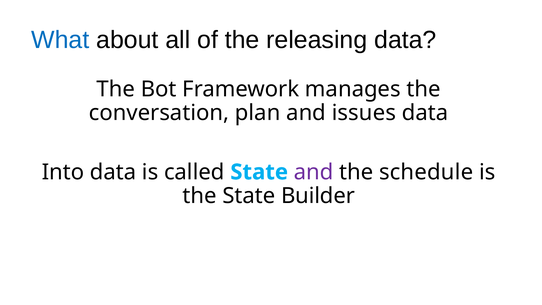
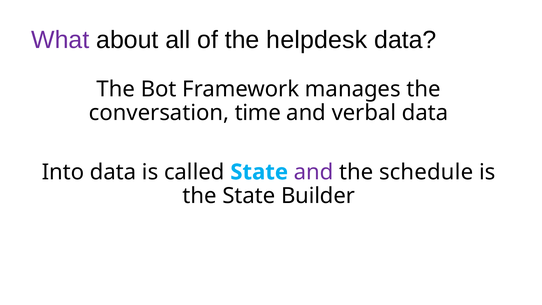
What colour: blue -> purple (60, 40)
releasing: releasing -> helpdesk (317, 40)
plan: plan -> time (258, 113)
issues: issues -> verbal (364, 113)
